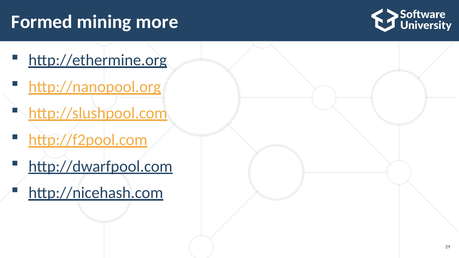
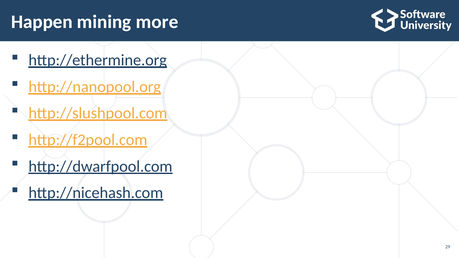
Formed: Formed -> Happen (42, 22)
